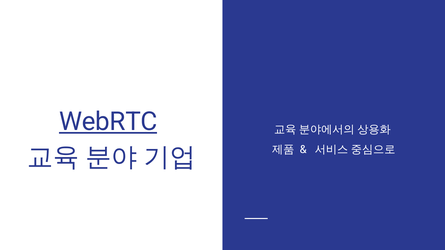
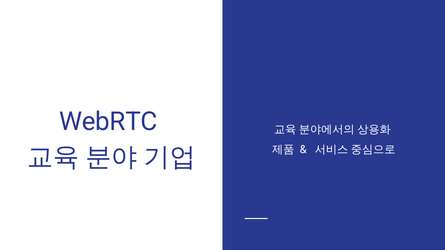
WebRTC underline: present -> none (108, 122)
